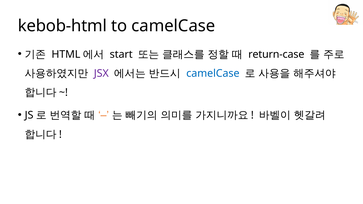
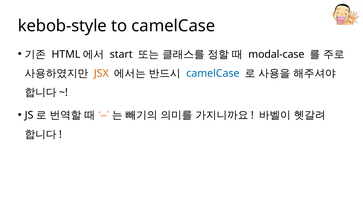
kebob-html: kebob-html -> kebob-style (62, 26)
return-case: return-case -> modal-case (276, 54)
JSX colour: purple -> orange (101, 73)
